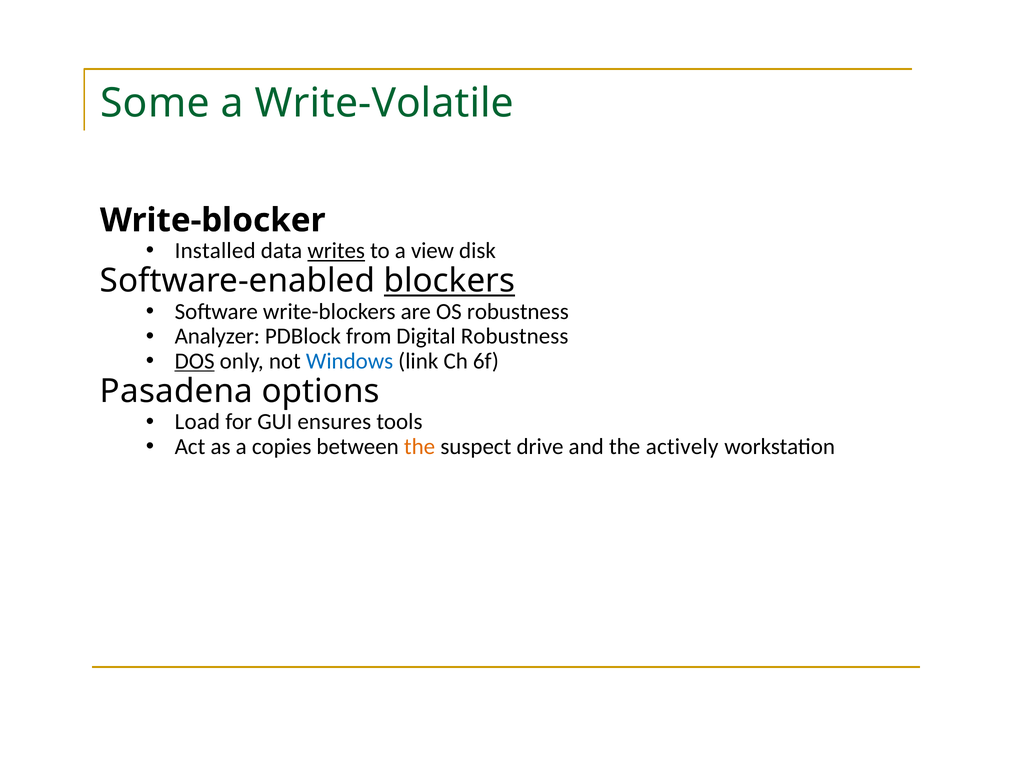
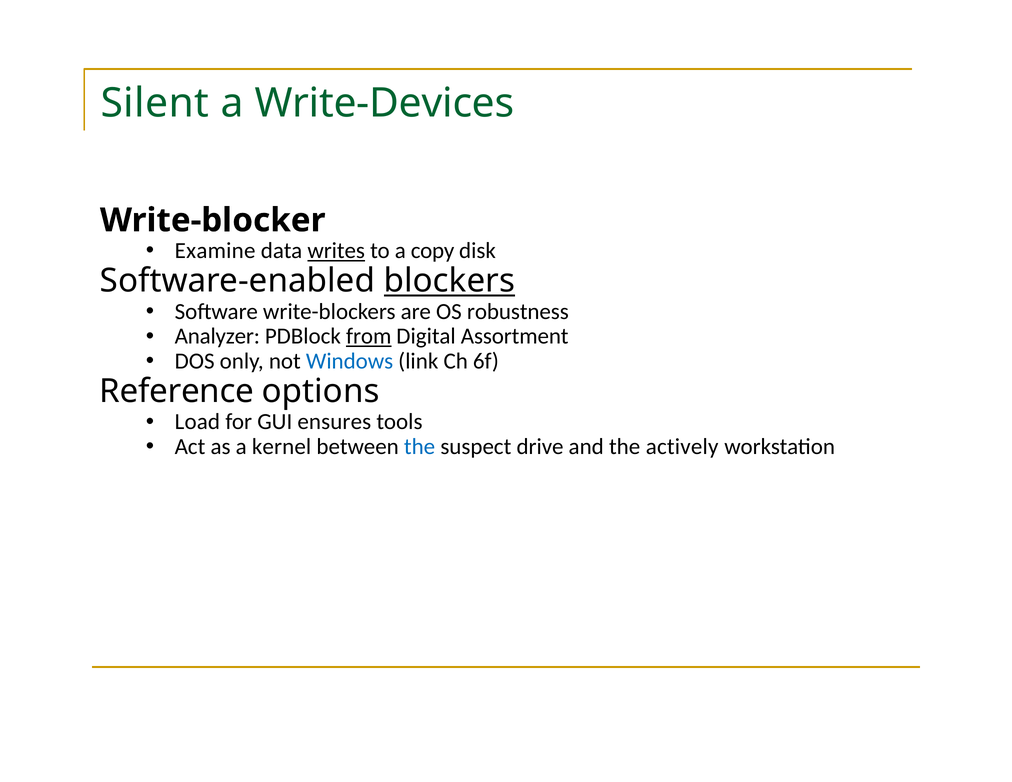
Some: Some -> Silent (155, 103)
Write-Volatile: Write-Volatile -> Write-Devices (384, 103)
Installed: Installed -> Examine (215, 251)
view: view -> copy (433, 251)
from underline: none -> present (369, 336)
Digital Robustness: Robustness -> Assortment (515, 336)
DOS underline: present -> none (195, 361)
Pasadena: Pasadena -> Reference (177, 391)
copies: copies -> kernel (282, 447)
the colour: orange -> blue (420, 447)
